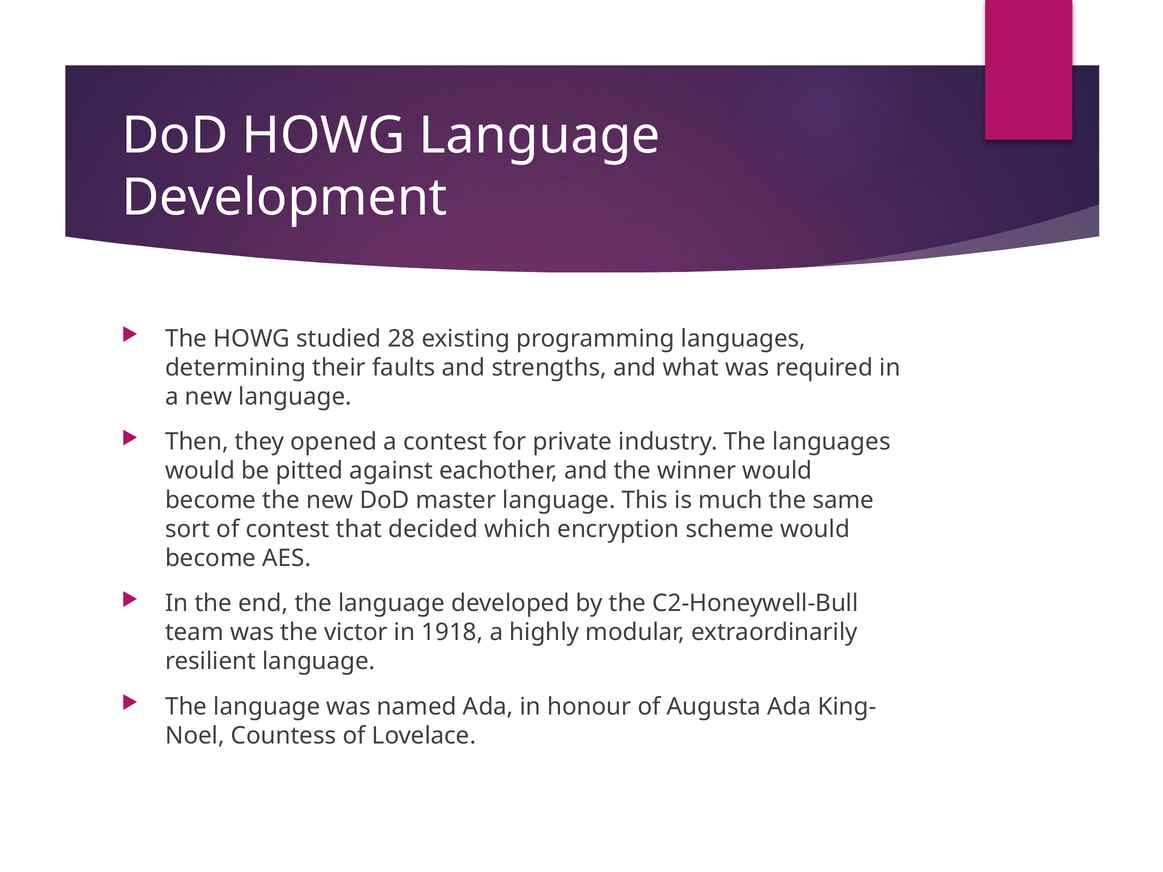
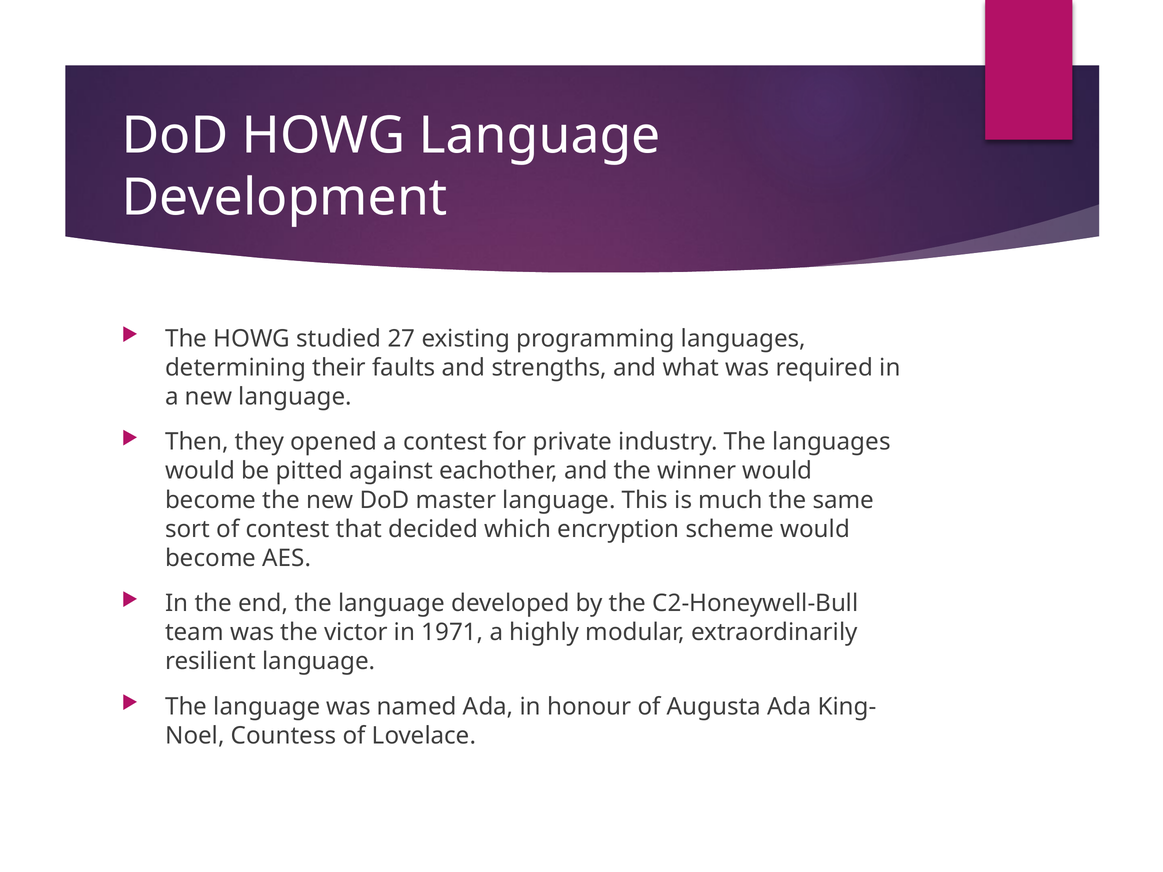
28: 28 -> 27 (401, 339)
1918: 1918 -> 1971 (452, 633)
